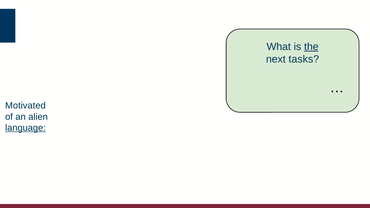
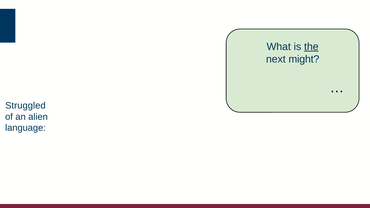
tasks: tasks -> might (304, 59)
Motivated: Motivated -> Struggled (25, 106)
language underline: present -> none (25, 128)
